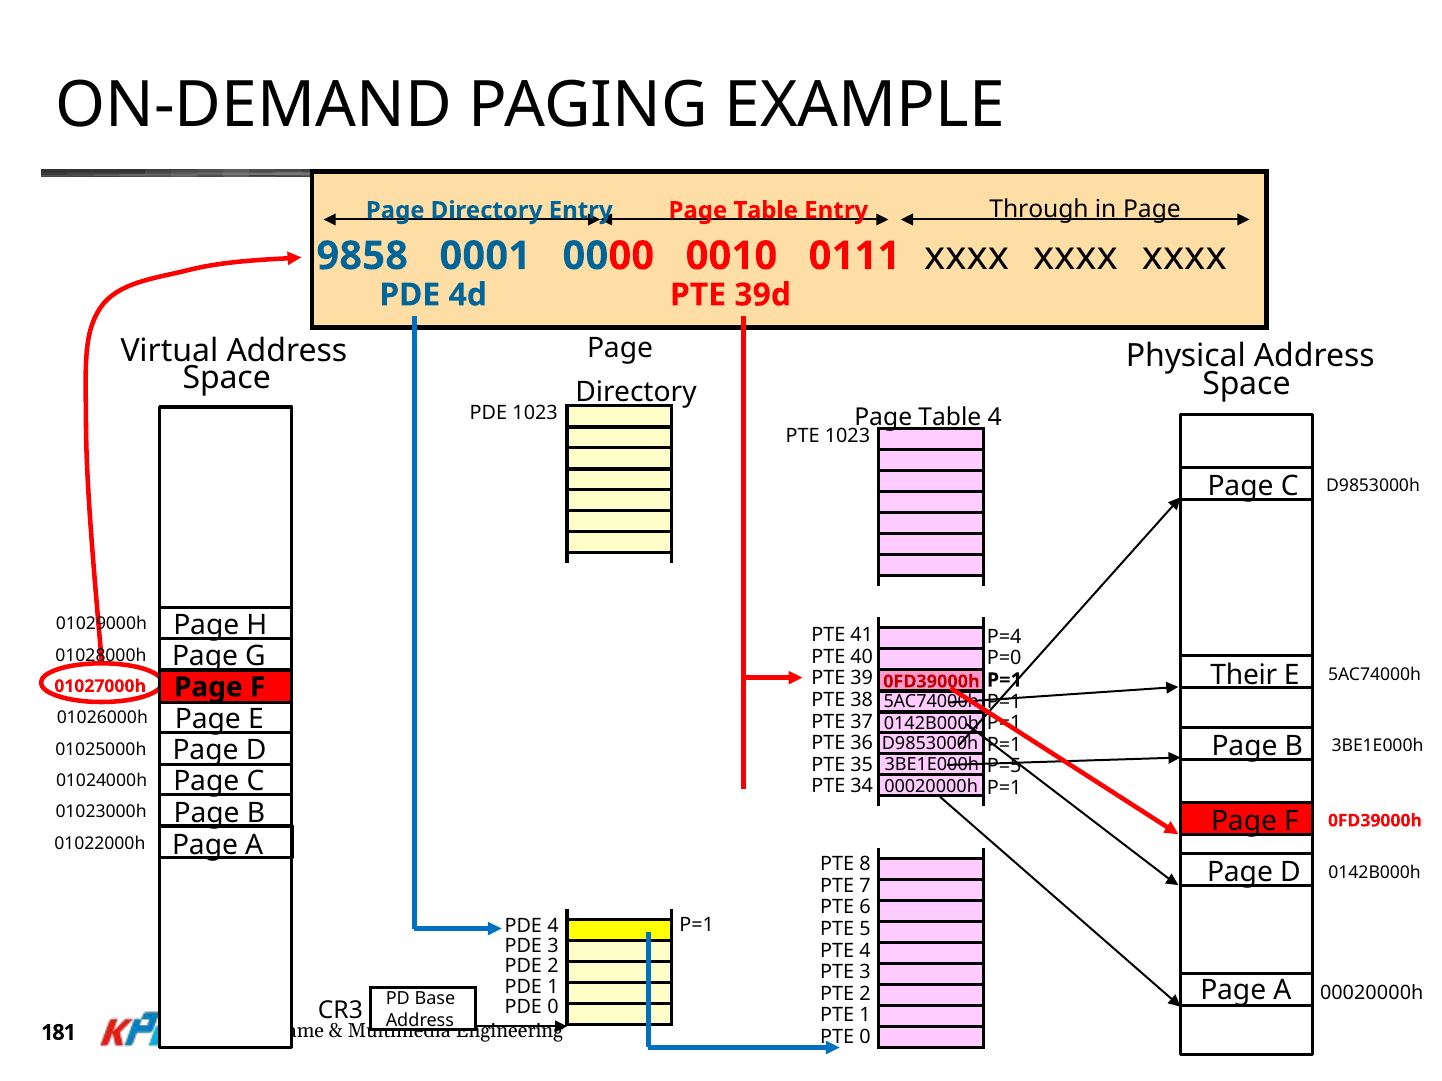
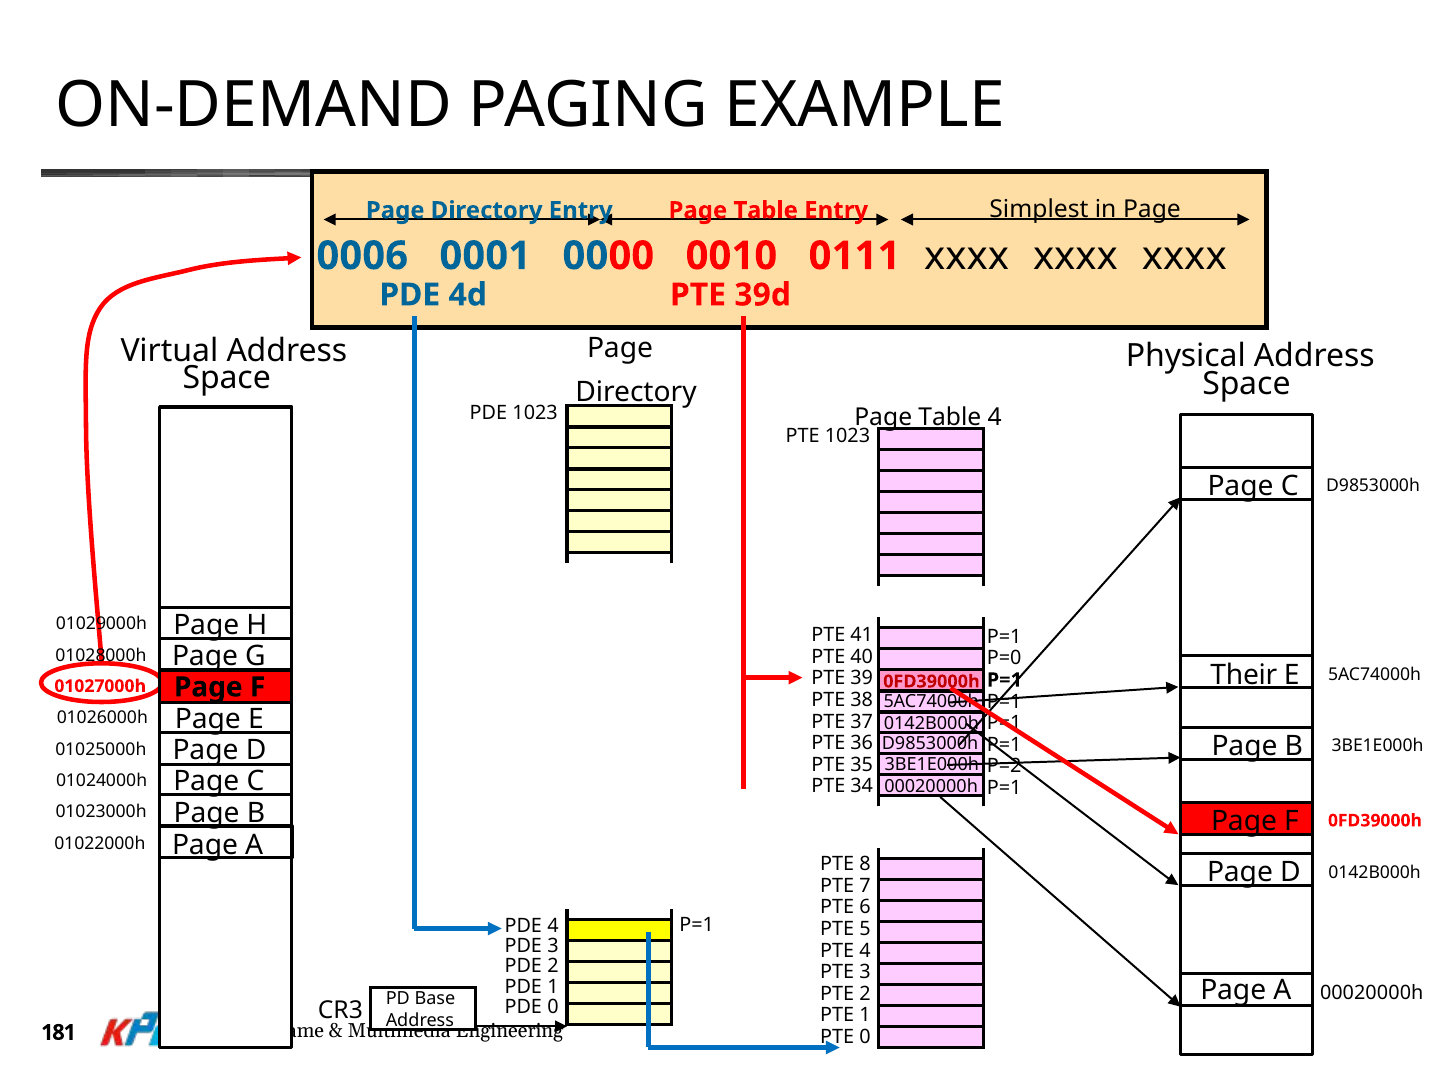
Through: Through -> Simplest (1039, 209)
9858: 9858 -> 0006 (362, 256)
P=4: P=4 -> P=1 (1004, 637)
P=5: P=5 -> P=2 (1004, 767)
